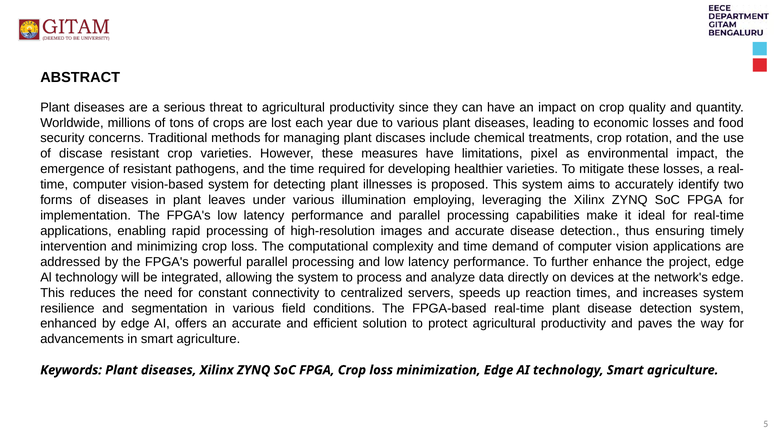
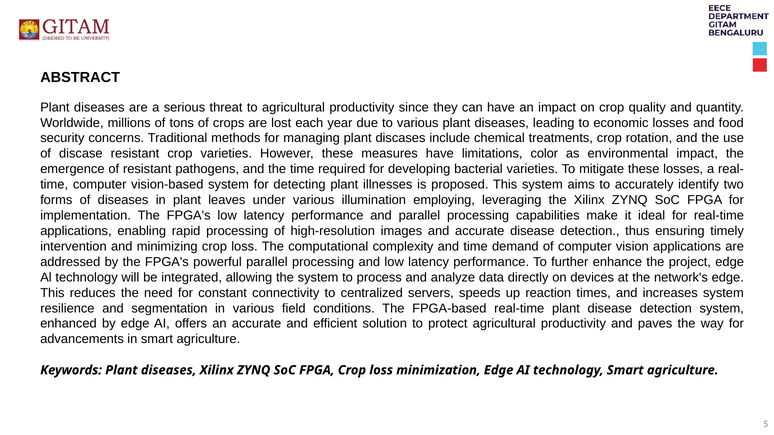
pixel: pixel -> color (544, 154)
healthier: healthier -> bacterial (478, 169)
